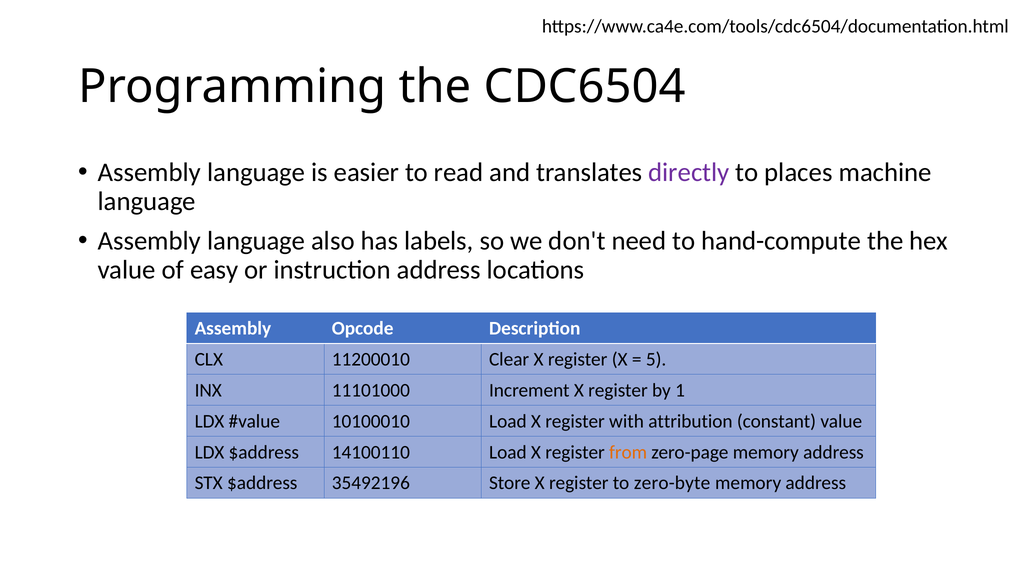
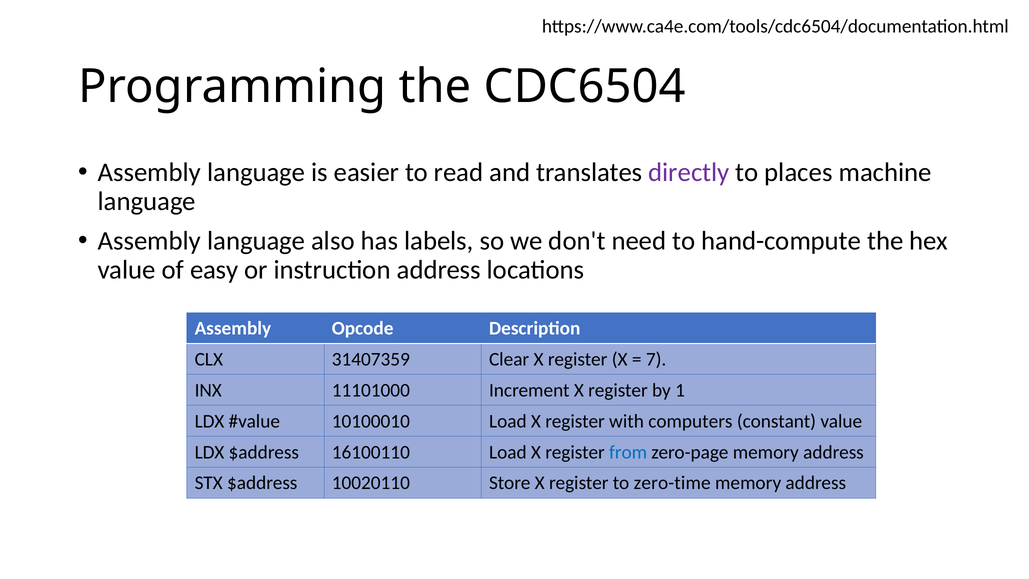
11200010: 11200010 -> 31407359 (371, 359)
5: 5 -> 7 (656, 359)
attribution: attribution -> computers (690, 421)
14100110: 14100110 -> 16100110 (371, 452)
from colour: orange -> blue (628, 452)
35492196: 35492196 -> 10020110 (371, 483)
zero-byte: zero-byte -> zero-time (672, 483)
